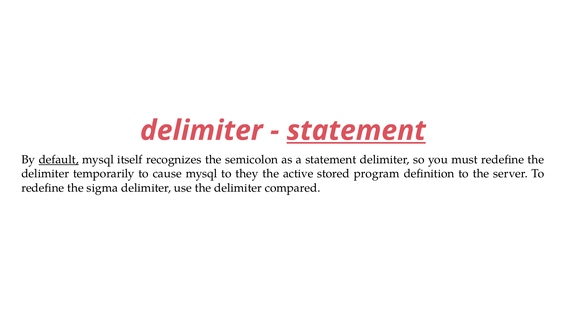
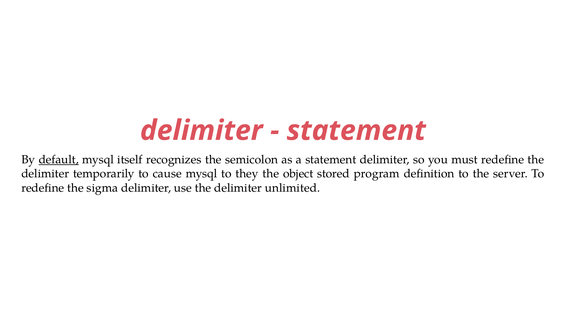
statement underline: present -> none (356, 131)
active: active -> object (298, 174)
compared: compared -> unlimited (292, 188)
